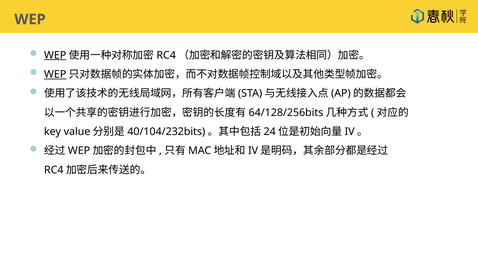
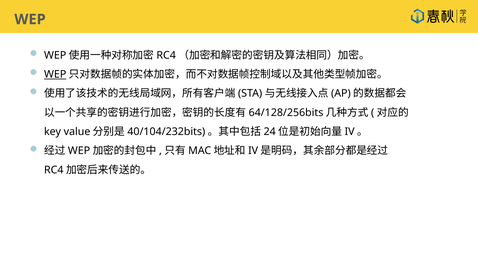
WEP underline: present -> none (55, 55)
